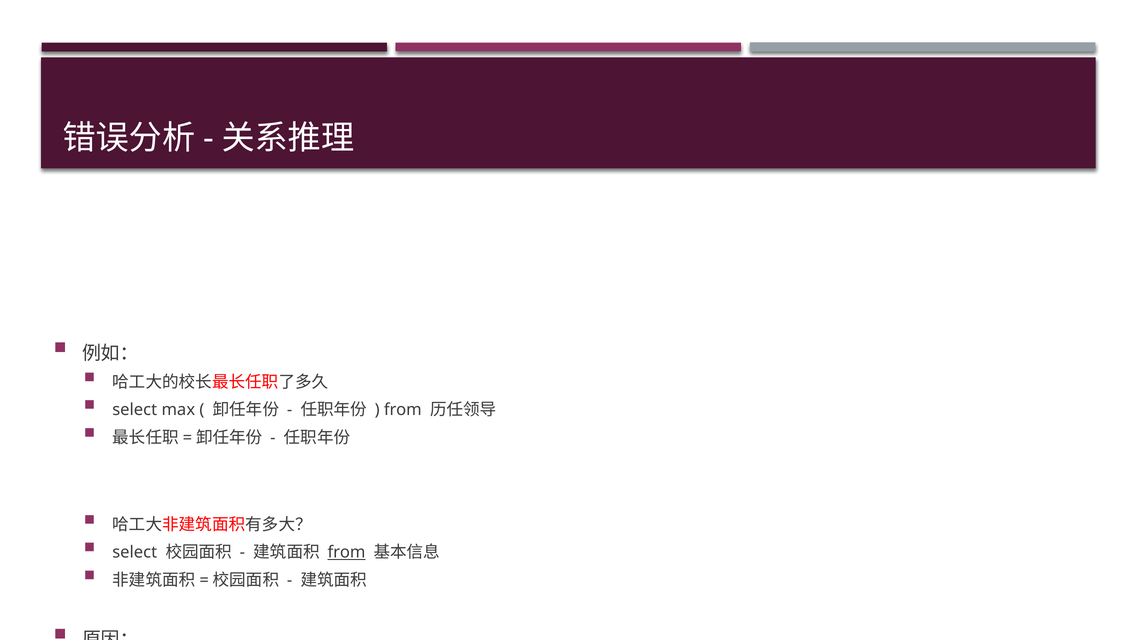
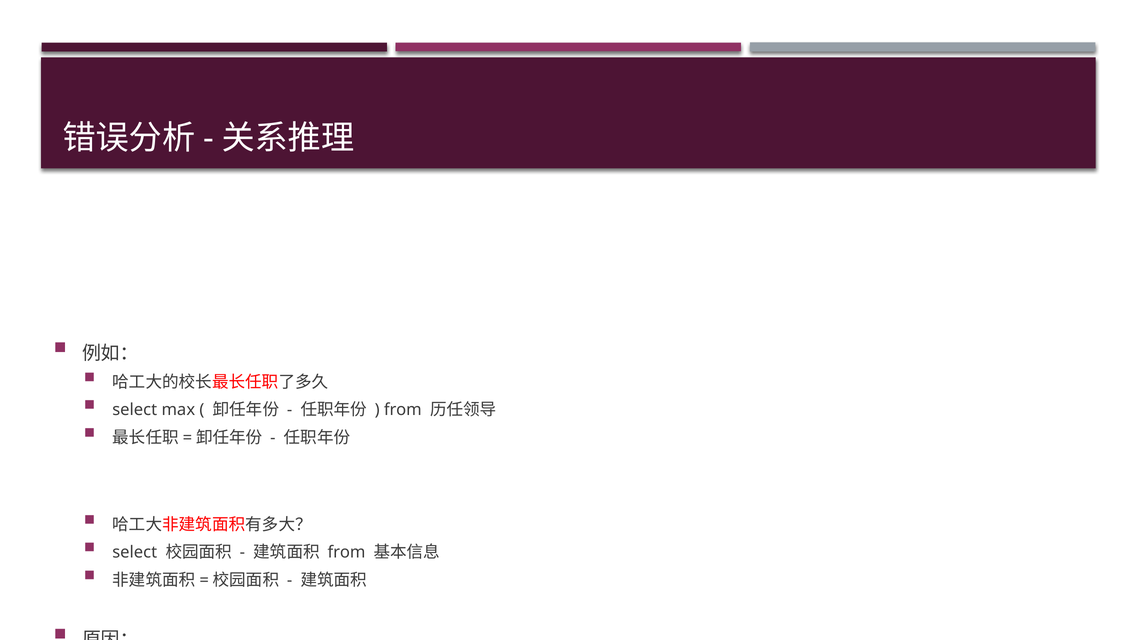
from underline: present -> none (346, 552)
